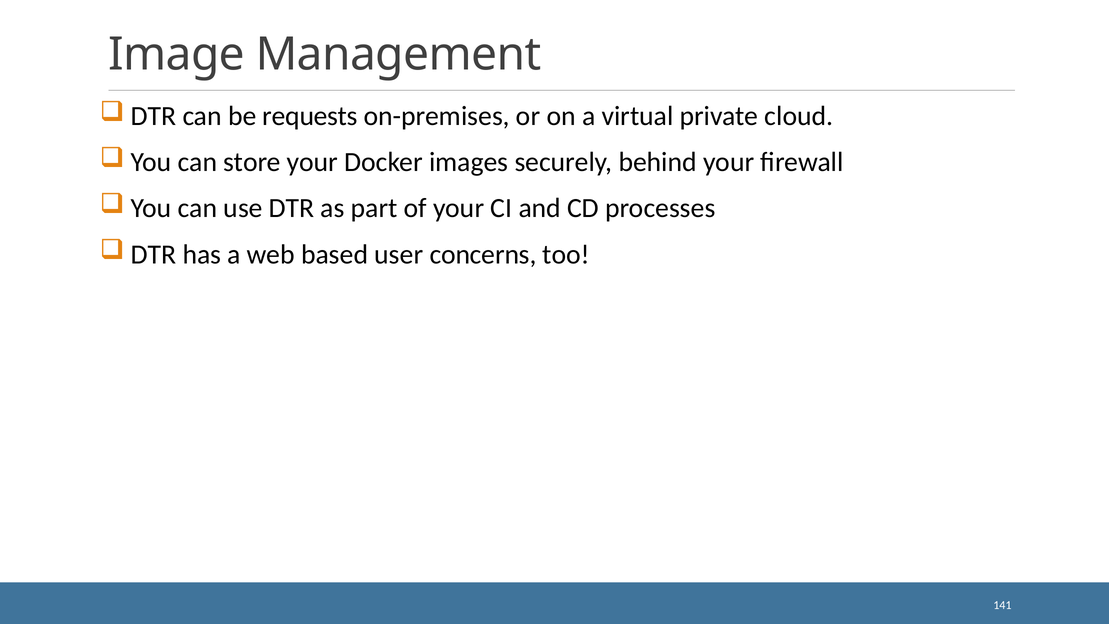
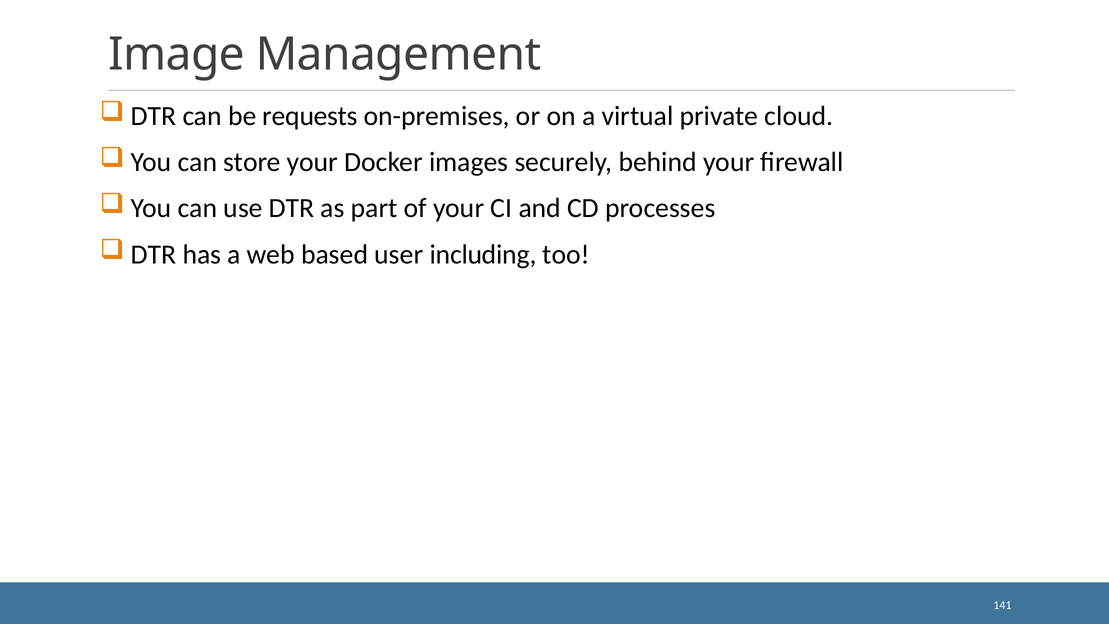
concerns: concerns -> including (483, 254)
